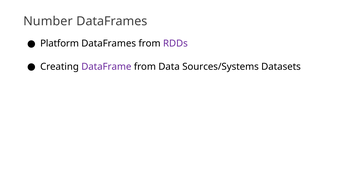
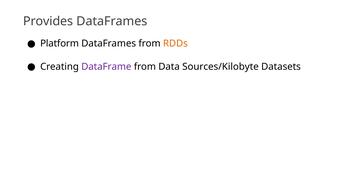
Number: Number -> Provides (48, 21)
RDDs colour: purple -> orange (175, 44)
Sources/Systems: Sources/Systems -> Sources/Kilobyte (220, 67)
